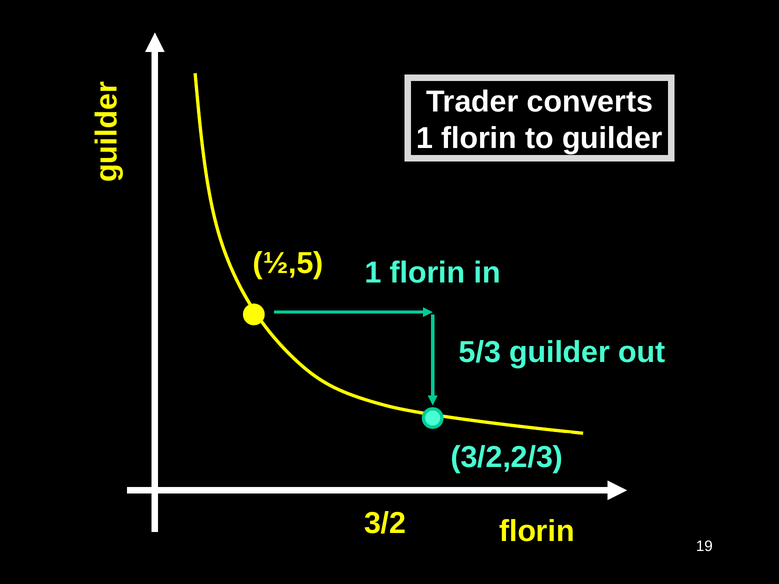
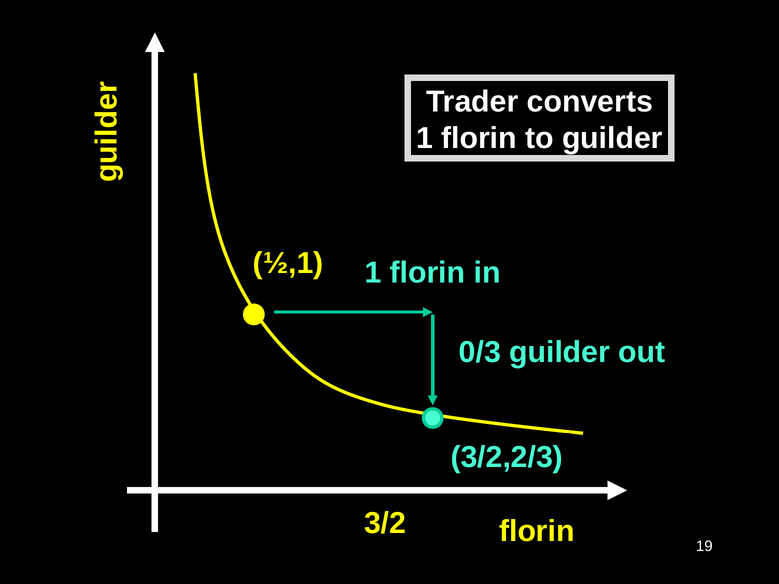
½,5: ½,5 -> ½,1 (288, 263)
5/3: 5/3 -> 0/3 (480, 353)
